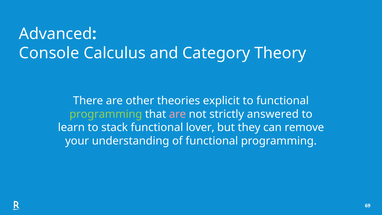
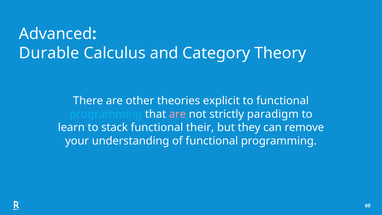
Console: Console -> Durable (49, 53)
programming colour: light green -> light blue (106, 114)
answered: answered -> paradigm (273, 114)
lover: lover -> their (200, 127)
